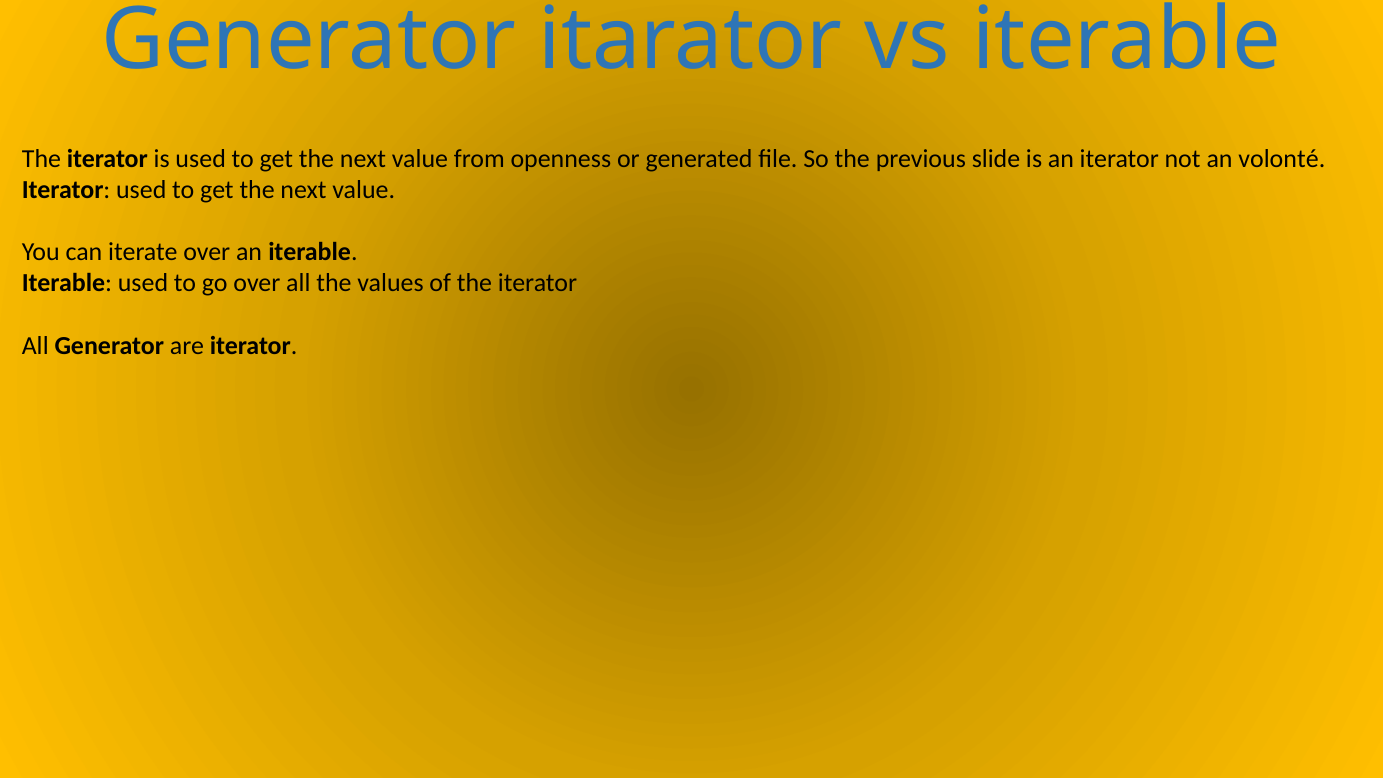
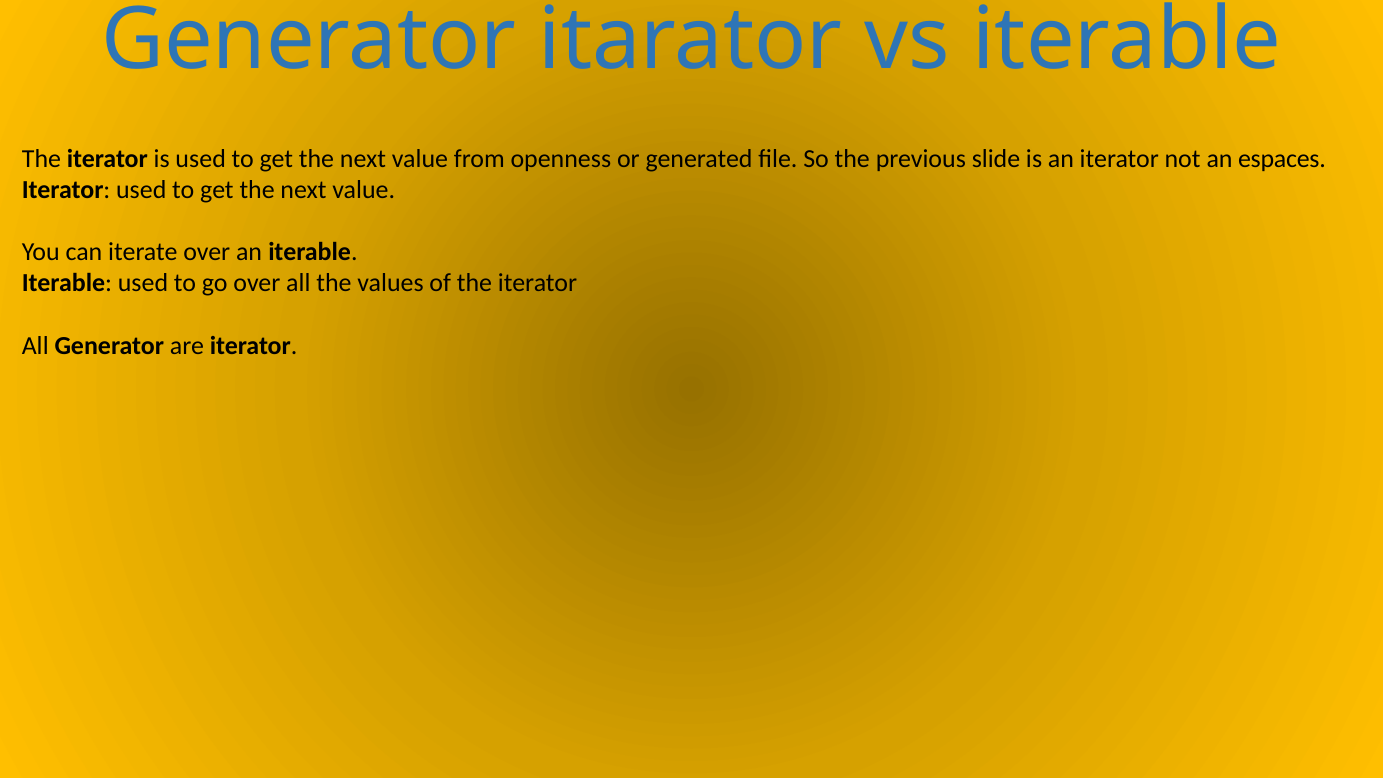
volonté: volonté -> espaces (1282, 159)
